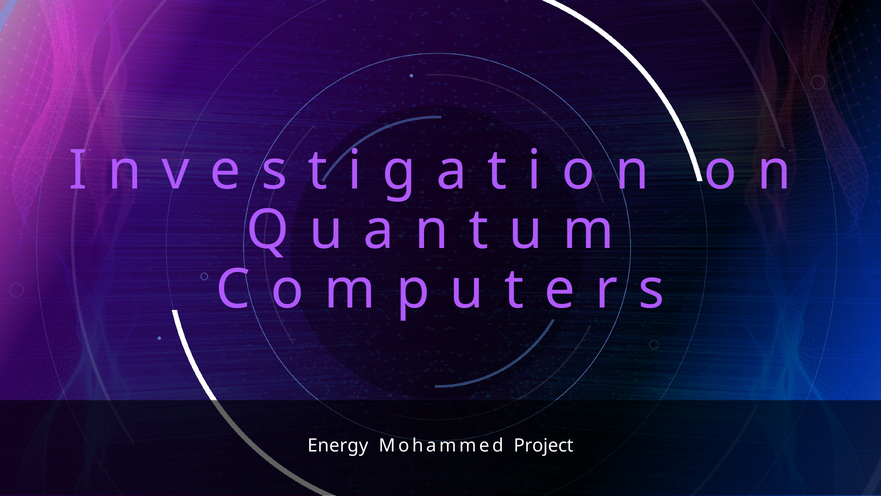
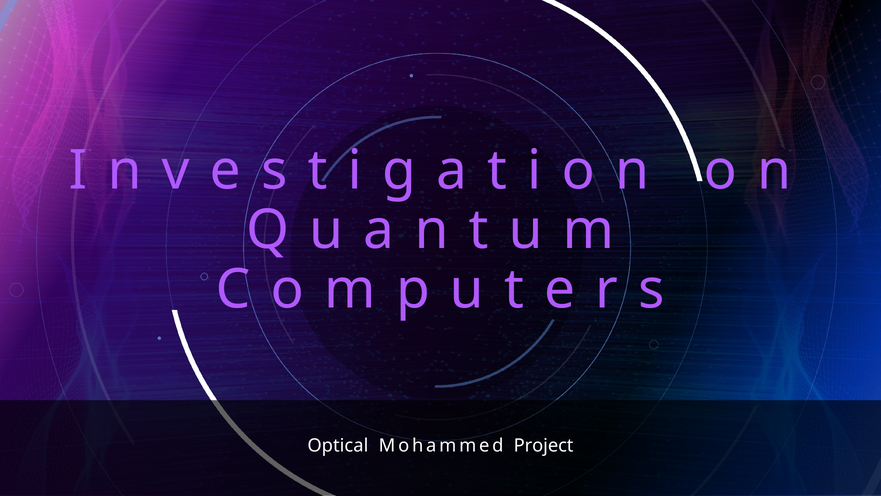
Energy: Energy -> Optical (338, 445)
